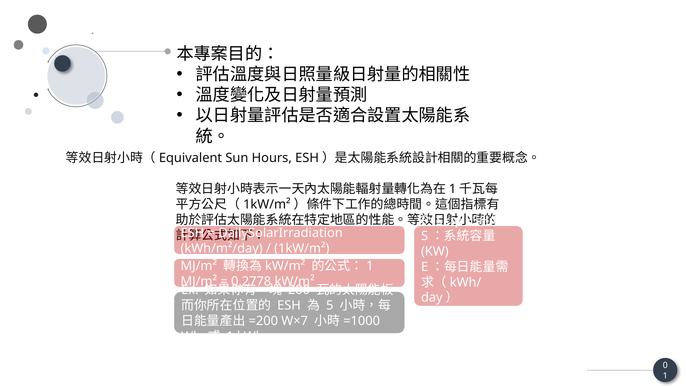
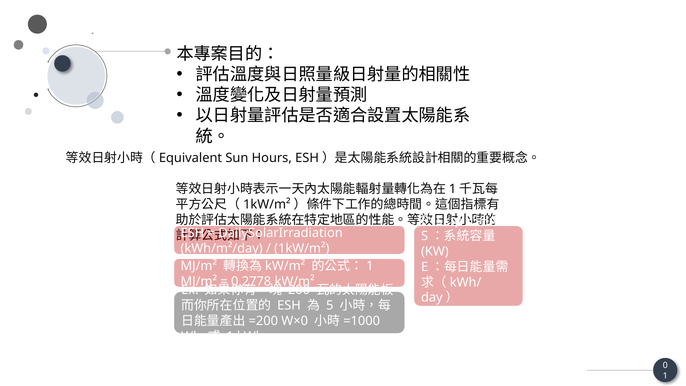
W×7: W×7 -> W×0 (295, 321)
